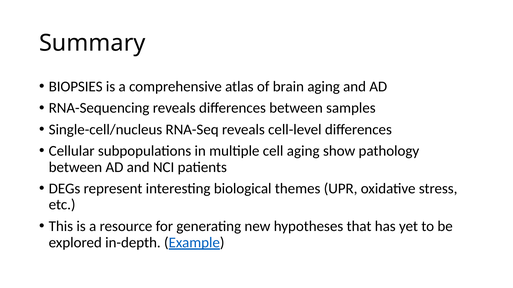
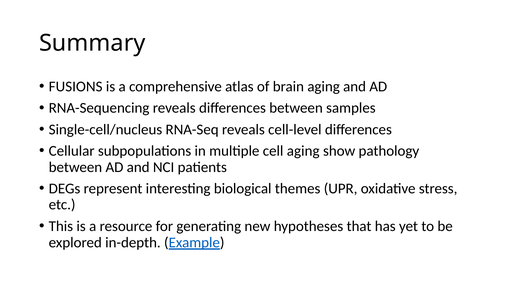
BIOPSIES: BIOPSIES -> FUSIONS (76, 87)
